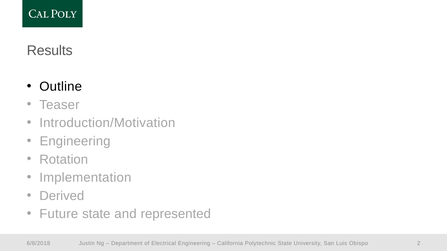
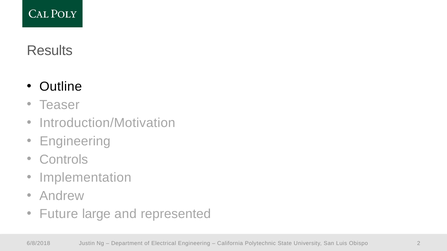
Rotation: Rotation -> Controls (64, 160)
Derived: Derived -> Andrew (62, 196)
Future state: state -> large (96, 214)
